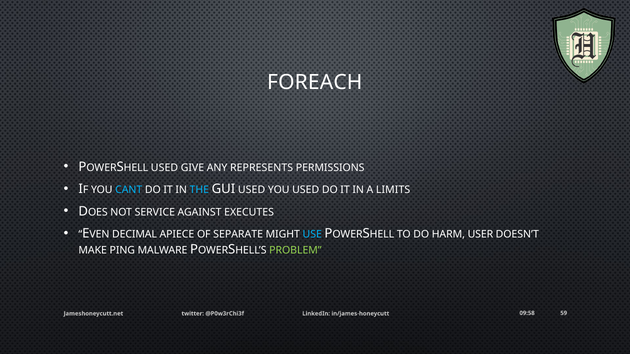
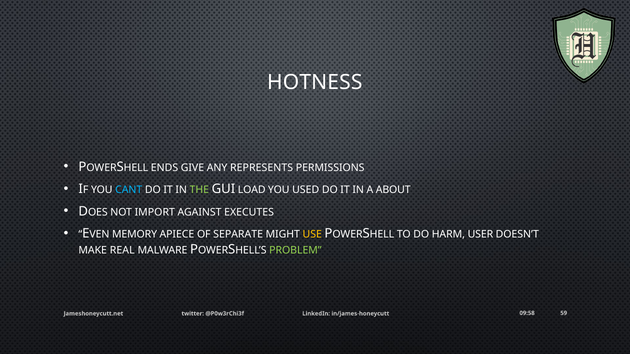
FOREACH: FOREACH -> HOTNESS (315, 82)
USED: USED -> ENDS (165, 168)
THE colour: light blue -> light green (199, 190)
GUI USED: USED -> LOAD (252, 190)
LIMITS: LIMITS -> ABOUT (393, 190)
SERVICE: SERVICE -> IMPORT (155, 212)
DECIMAL: DECIMAL -> MEMORY (135, 235)
USE colour: light blue -> yellow (312, 235)
PING: PING -> REAL (122, 250)
